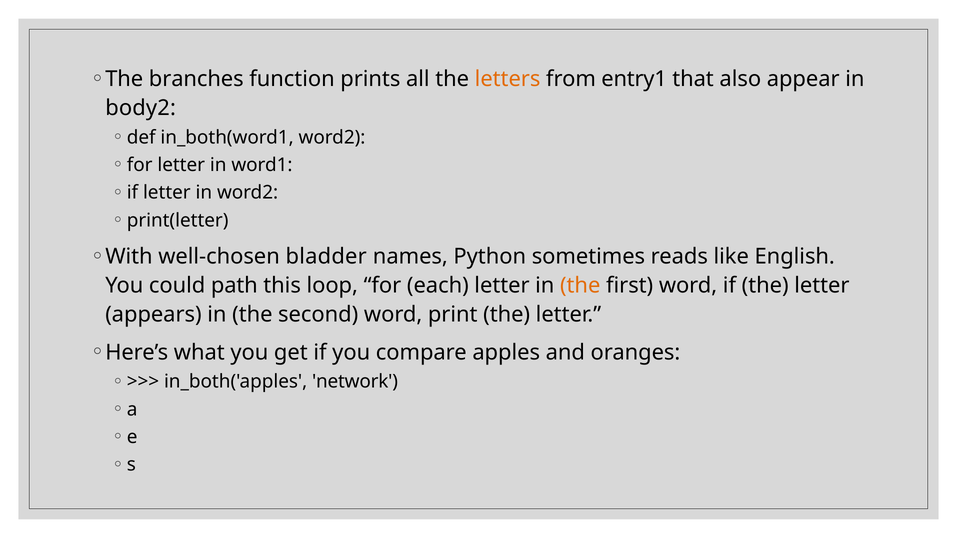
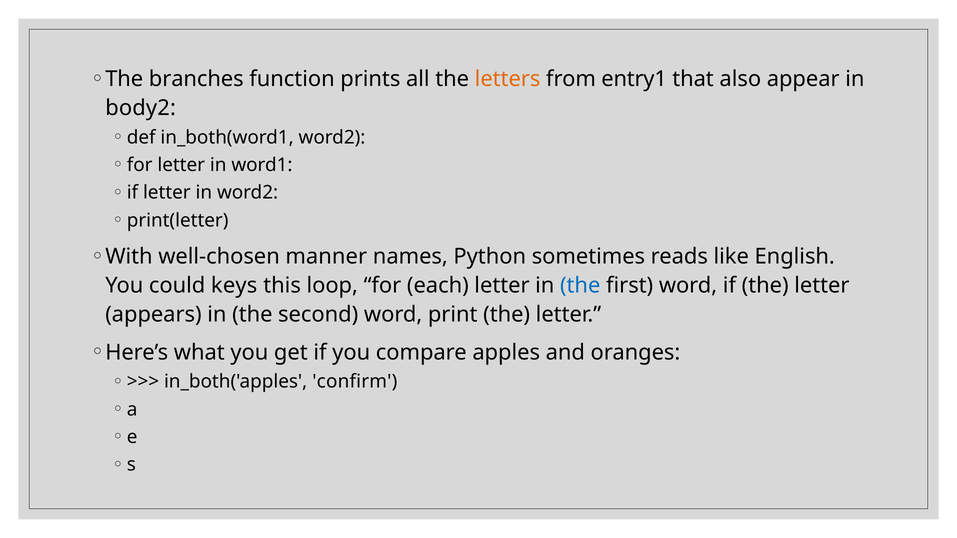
bladder: bladder -> manner (326, 257)
path: path -> keys (234, 286)
the colour: orange -> blue (580, 286)
network: network -> confirm (355, 382)
